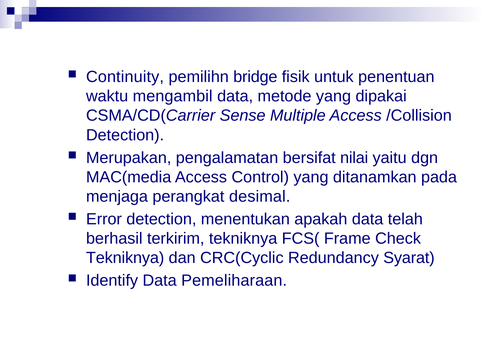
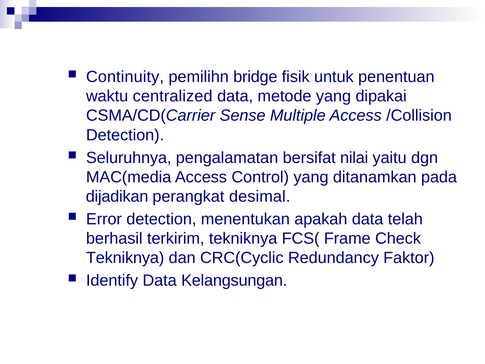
mengambil: mengambil -> centralized (173, 96)
Merupakan: Merupakan -> Seluruhnya (129, 158)
menjaga: menjaga -> dijadikan (117, 196)
Syarat: Syarat -> Faktor (409, 258)
Pemeliharaan: Pemeliharaan -> Kelangsungan (234, 280)
